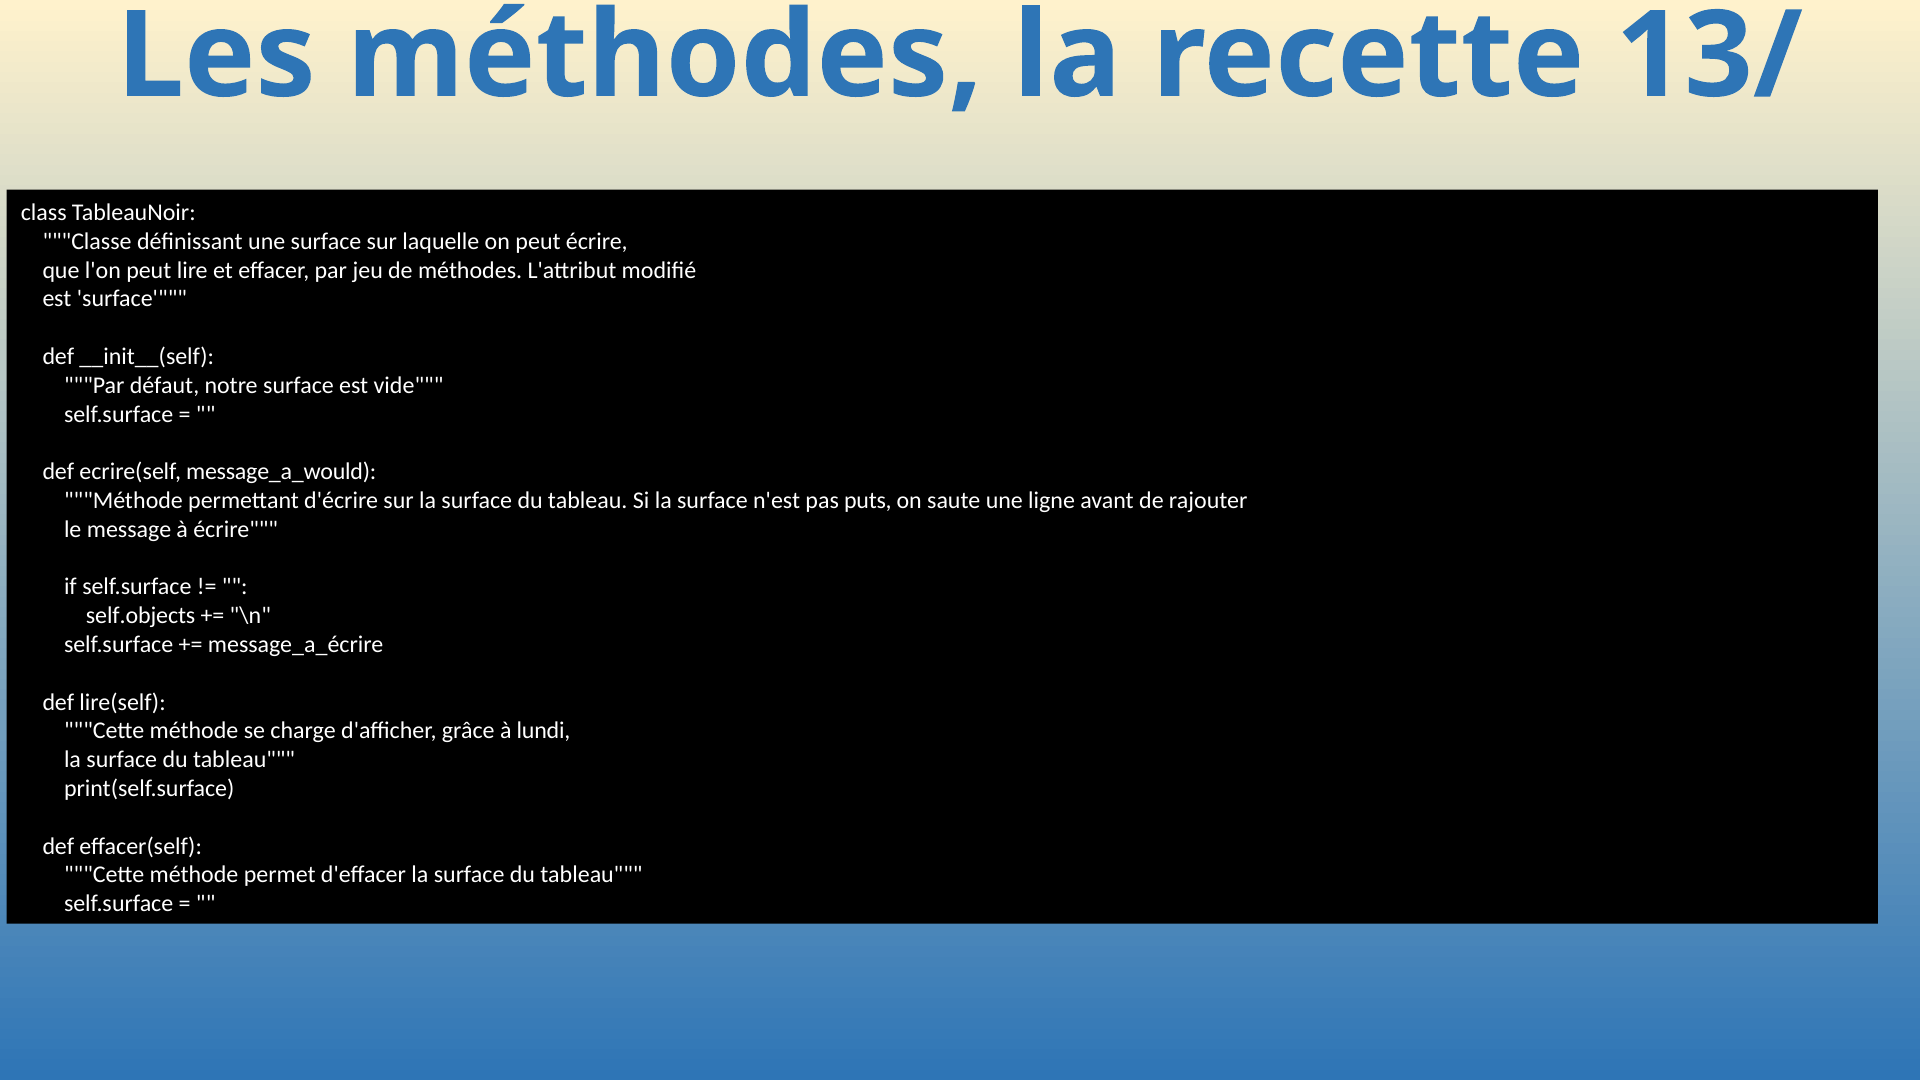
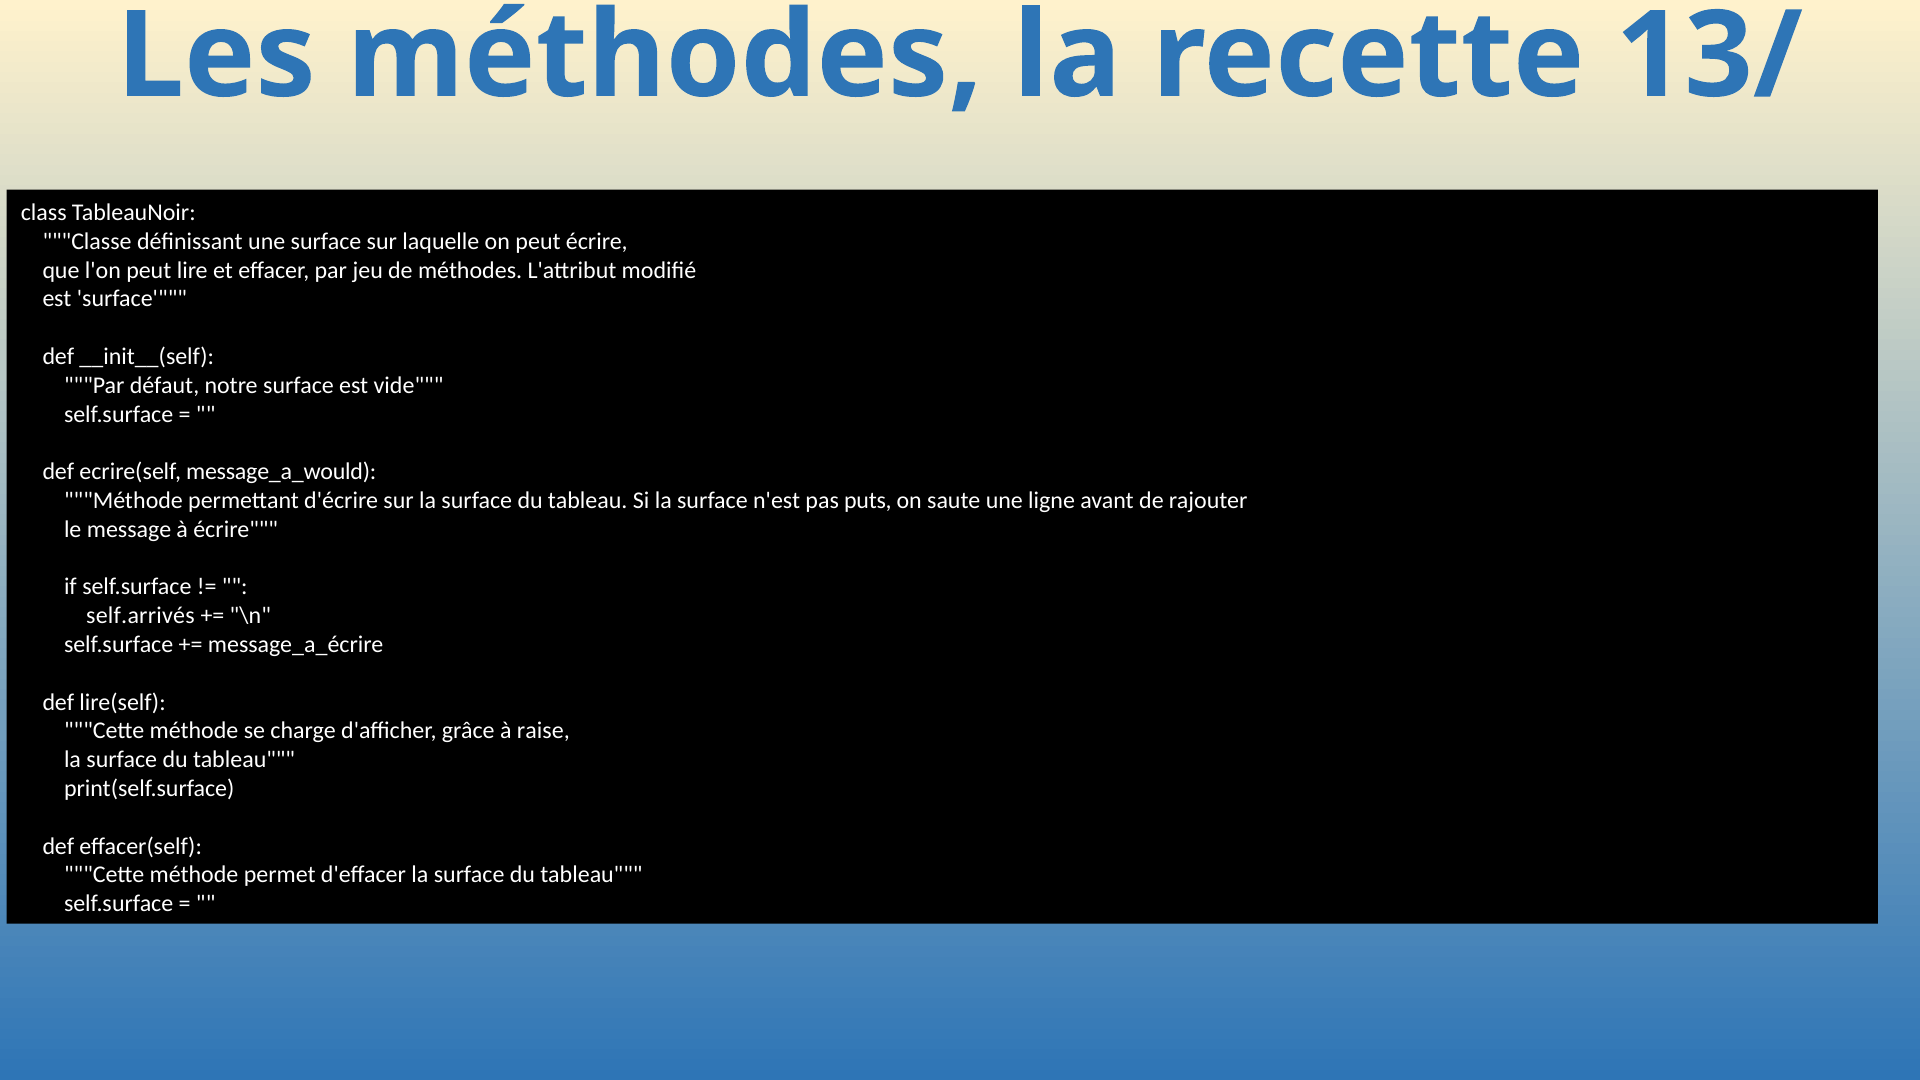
self.objects: self.objects -> self.arrivés (140, 616)
lundi: lundi -> raise (543, 731)
